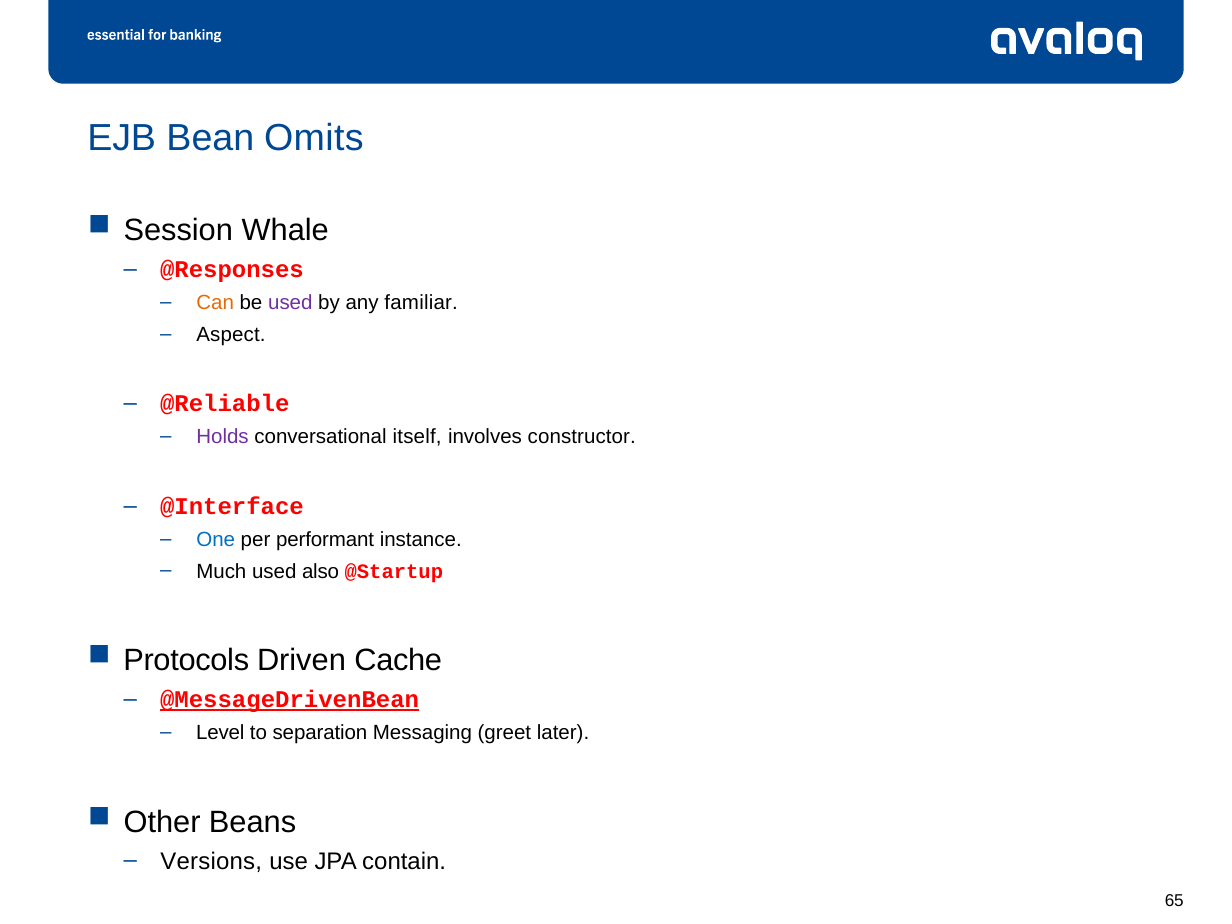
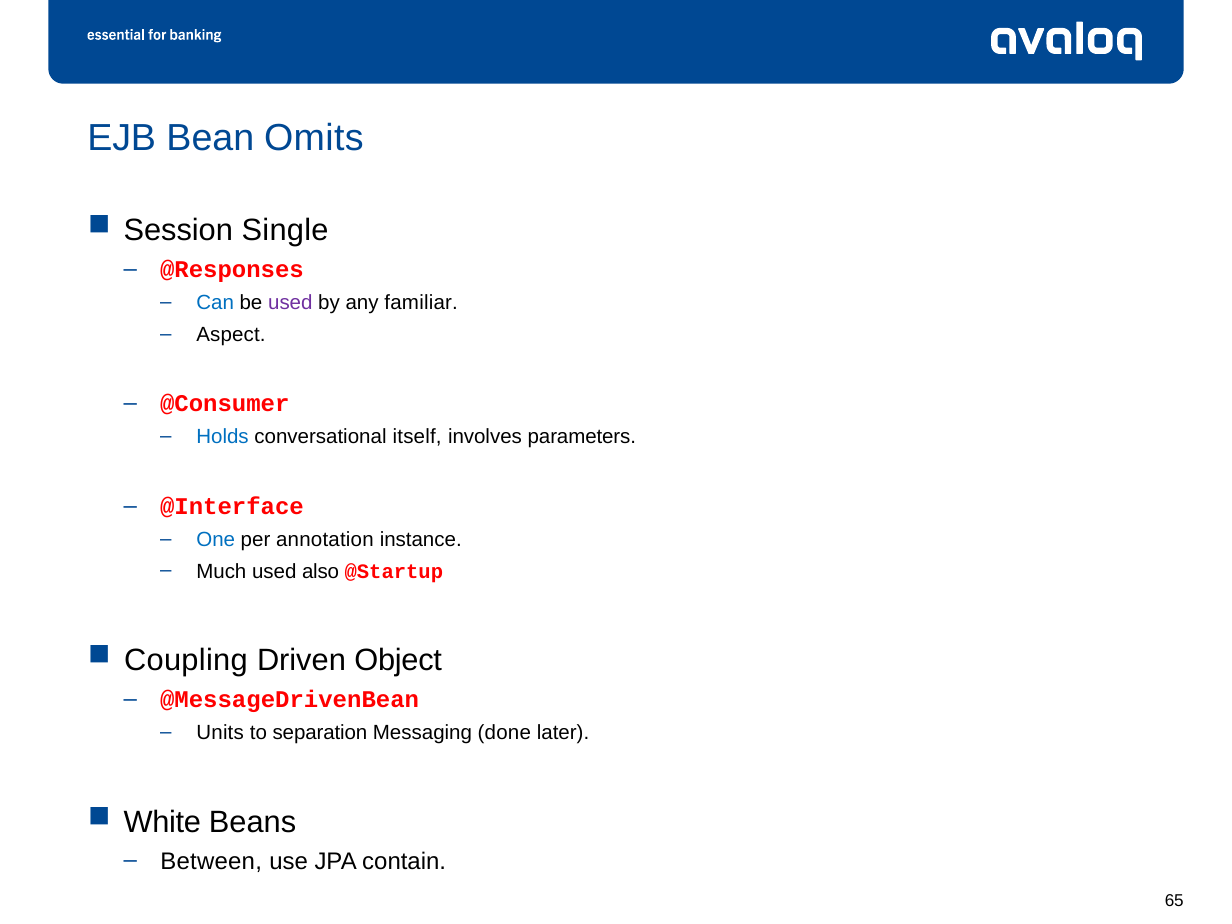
Whale: Whale -> Single (285, 230)
Can colour: orange -> blue (215, 303)
@Reliable: @Reliable -> @Consumer (225, 404)
Holds colour: purple -> blue (223, 437)
constructor: constructor -> parameters (582, 437)
performant: performant -> annotation (325, 540)
Protocols: Protocols -> Coupling (186, 660)
Cache: Cache -> Object (398, 660)
@MessageDrivenBean underline: present -> none (290, 700)
Level: Level -> Units (220, 733)
greet: greet -> done (504, 733)
Other: Other -> White (162, 822)
Versions: Versions -> Between (211, 861)
